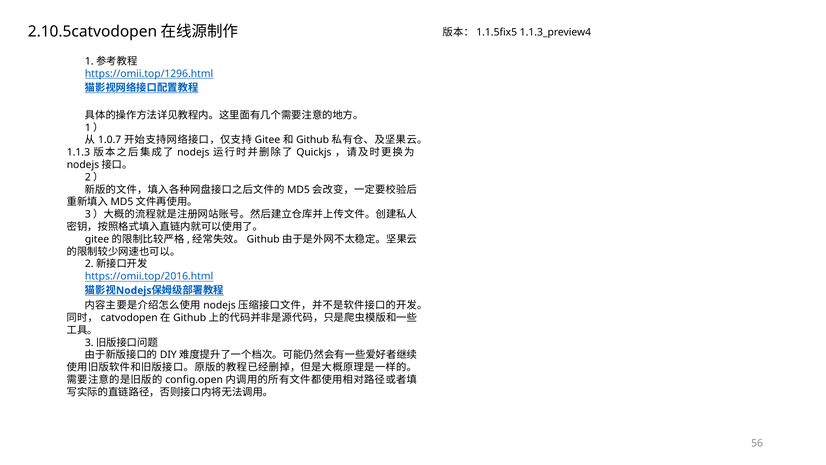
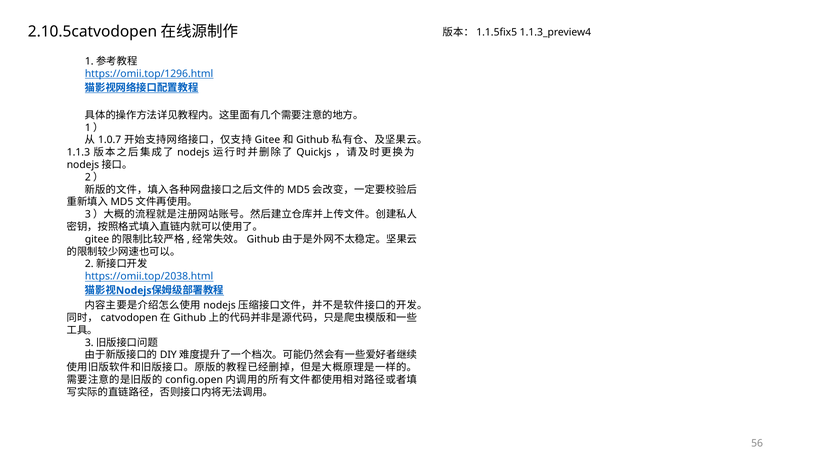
https://omii.top/2016.html: https://omii.top/2016.html -> https://omii.top/2038.html (149, 276)
